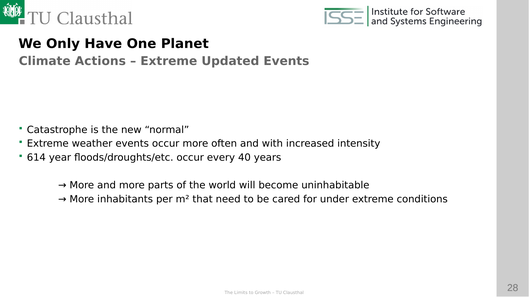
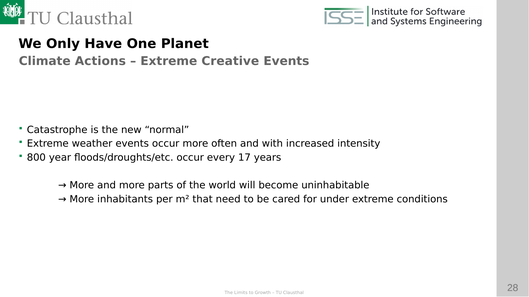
Updated: Updated -> Creative (230, 61)
614: 614 -> 800 (36, 158)
40: 40 -> 17 (244, 158)
